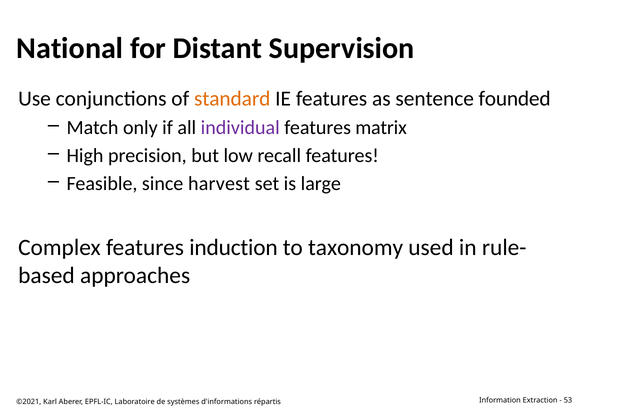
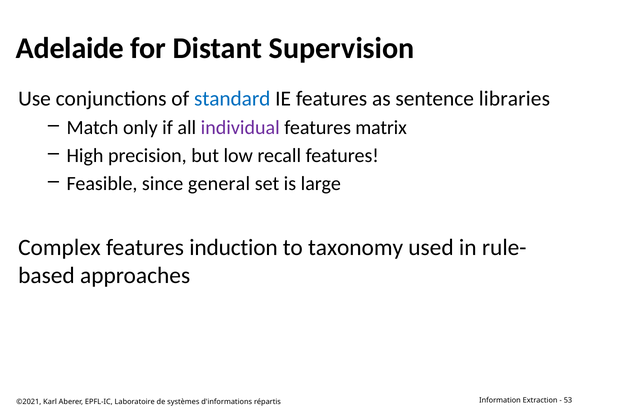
National: National -> Adelaide (70, 48)
standard colour: orange -> blue (232, 99)
founded: founded -> libraries (514, 99)
harvest: harvest -> general (219, 184)
